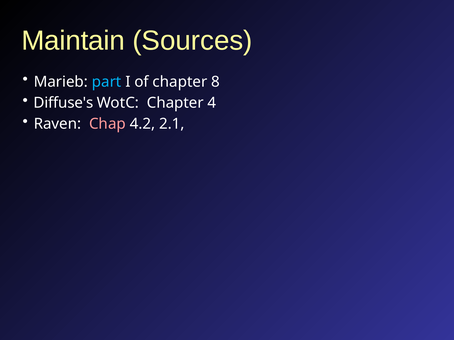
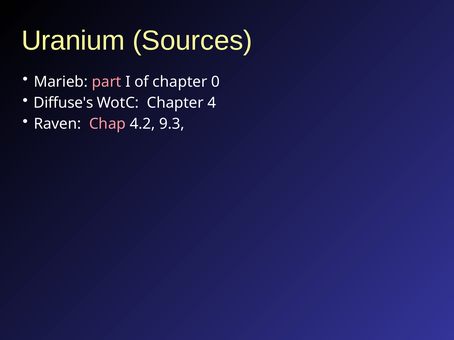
Maintain: Maintain -> Uranium (73, 41)
part colour: light blue -> pink (107, 82)
8: 8 -> 0 (216, 82)
2.1: 2.1 -> 9.3 (172, 124)
